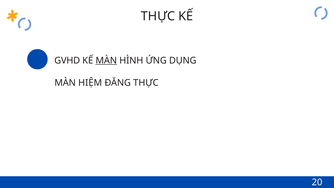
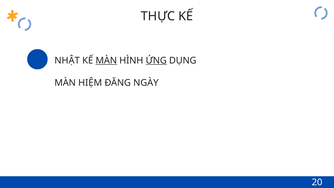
GVHD: GVHD -> NHẬT (67, 61)
ỨNG underline: none -> present (156, 61)
ĐĂNG THỰC: THỰC -> NGÀY (146, 83)
